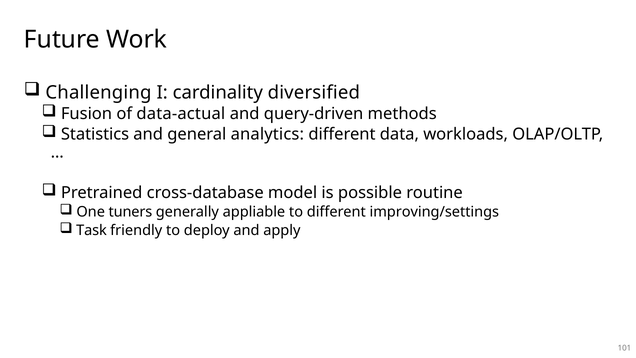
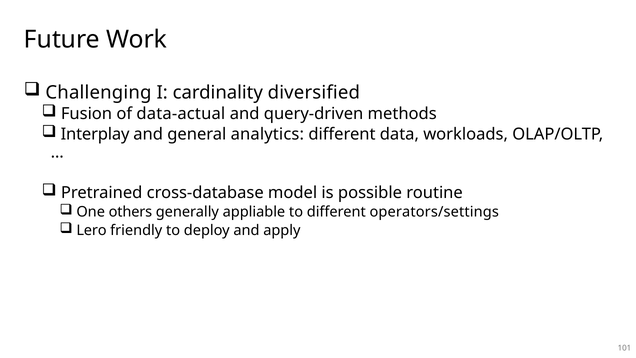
Statistics: Statistics -> Interplay (95, 134)
tuners: tuners -> others (130, 212)
improving/settings: improving/settings -> operators/settings (434, 212)
Task: Task -> Lero (92, 230)
